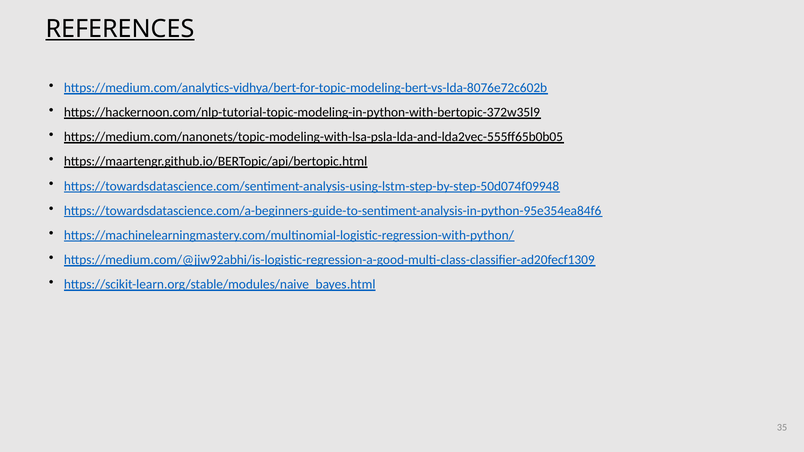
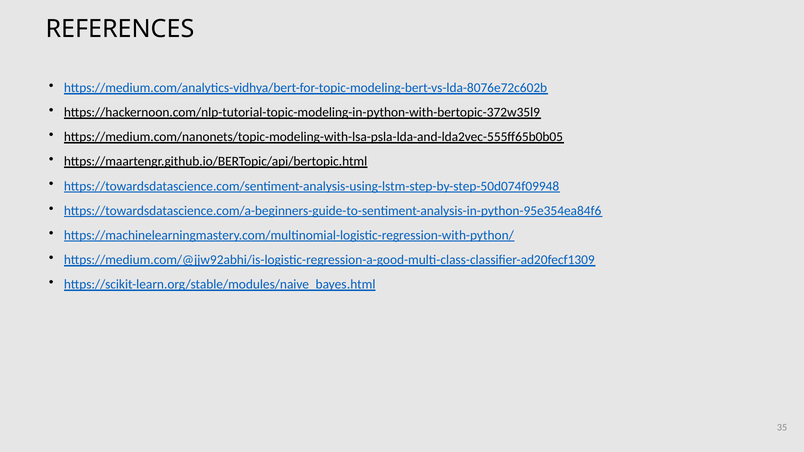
REFERENCES underline: present -> none (120, 29)
